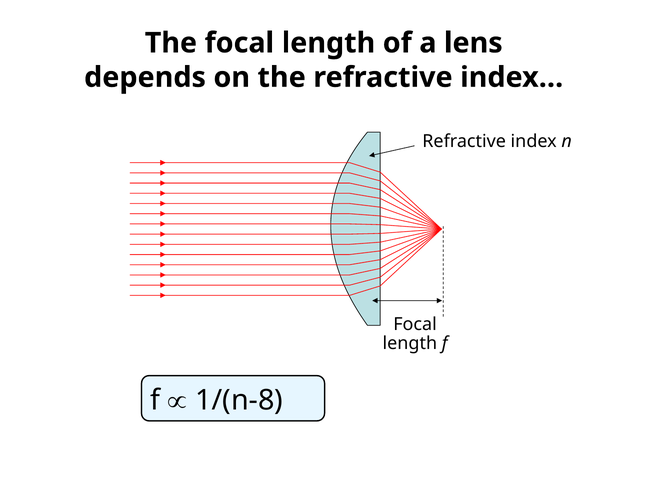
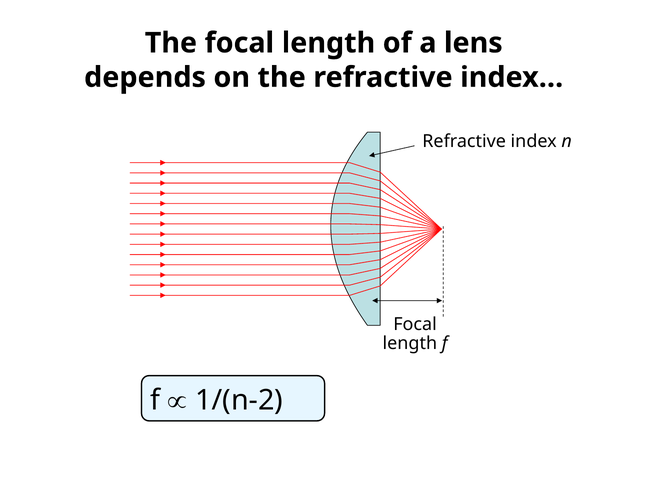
1/(n-8: 1/(n-8 -> 1/(n-2 (239, 401)
